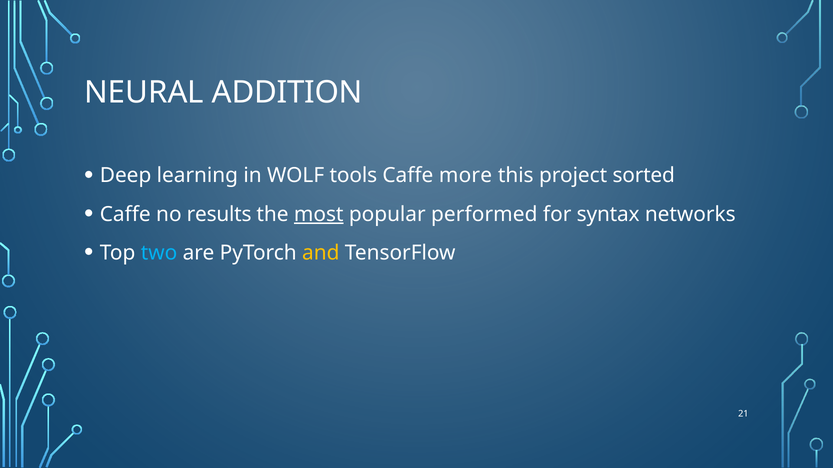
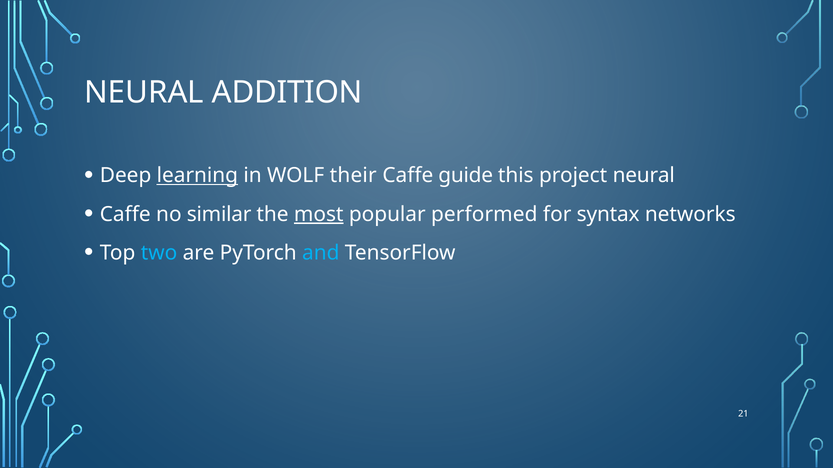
learning underline: none -> present (197, 176)
tools: tools -> their (353, 176)
more: more -> guide (466, 176)
project sorted: sorted -> neural (644, 176)
results: results -> similar (219, 214)
and colour: yellow -> light blue (321, 253)
